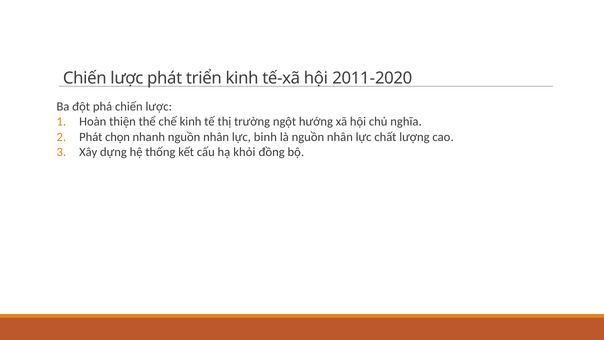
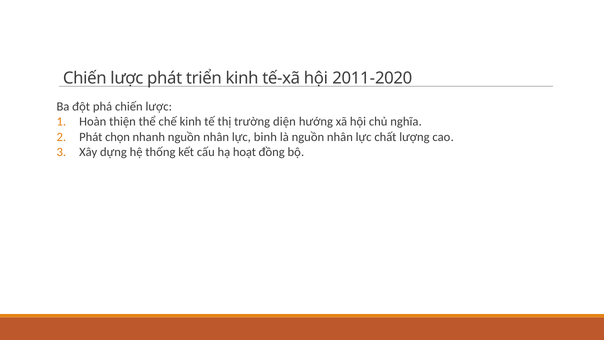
ngột: ngột -> diện (284, 122)
khỏi: khỏi -> hoạt (245, 152)
